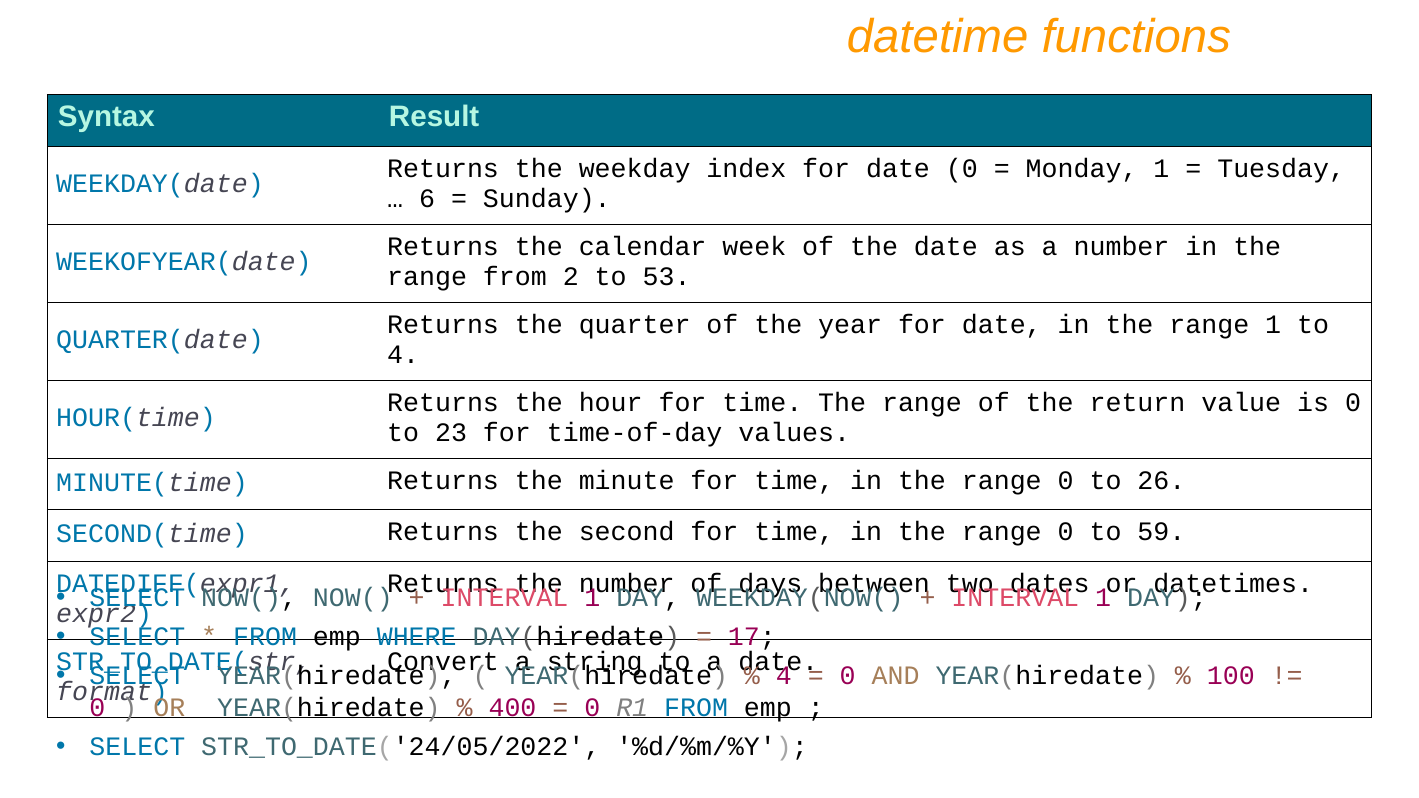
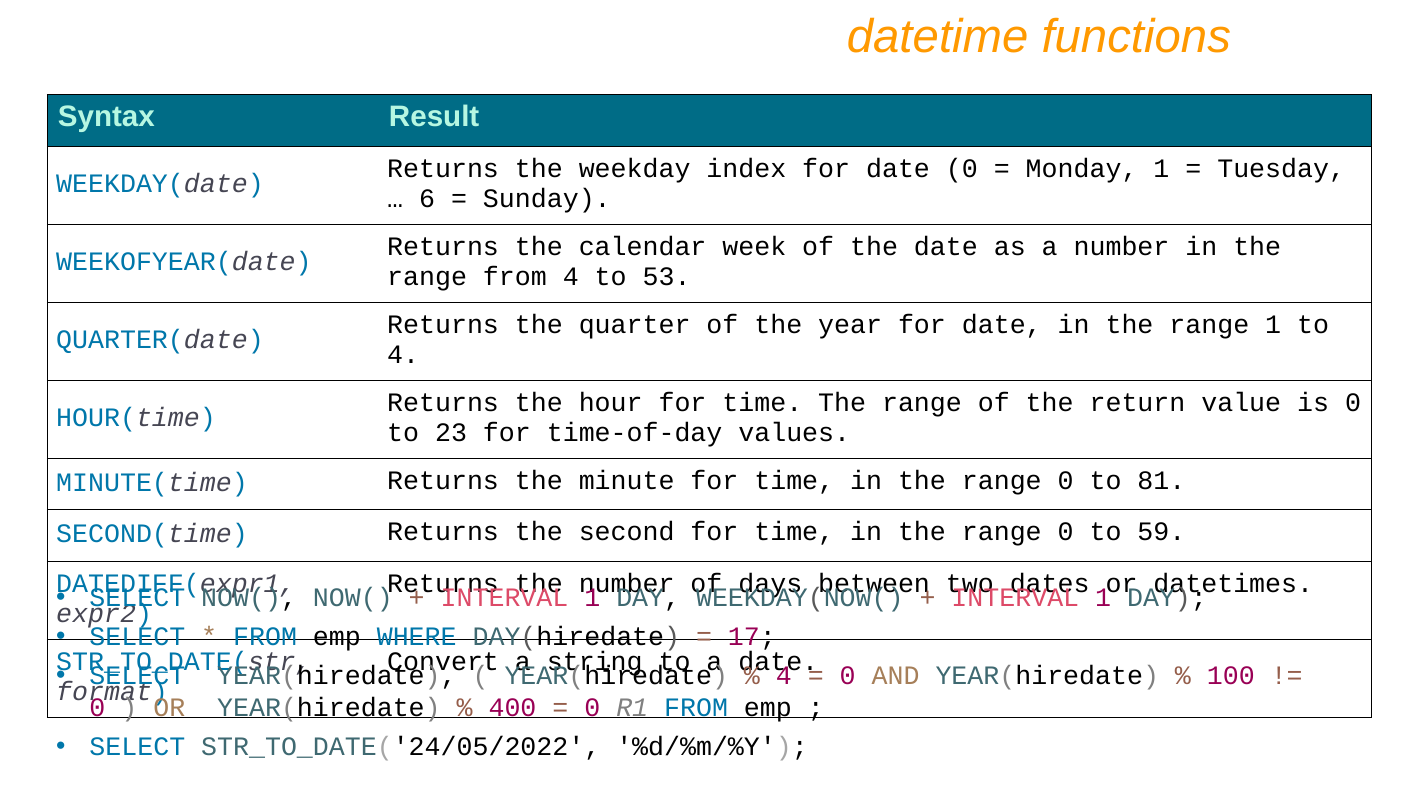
from 2: 2 -> 4 (571, 277)
26: 26 -> 81 (1161, 481)
